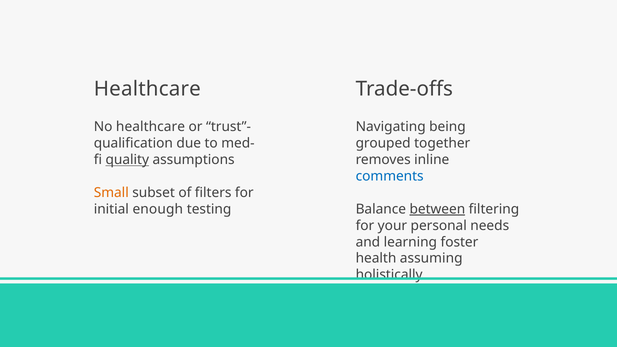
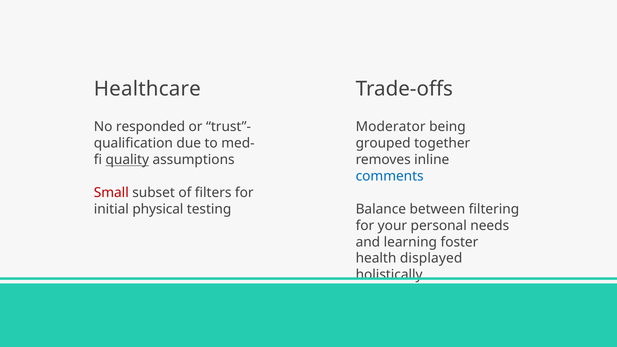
No healthcare: healthcare -> responded (151, 127)
Navigating: Navigating -> Moderator (391, 127)
Small colour: orange -> red (111, 193)
enough: enough -> physical (158, 209)
between underline: present -> none (437, 209)
assuming: assuming -> displayed (431, 258)
